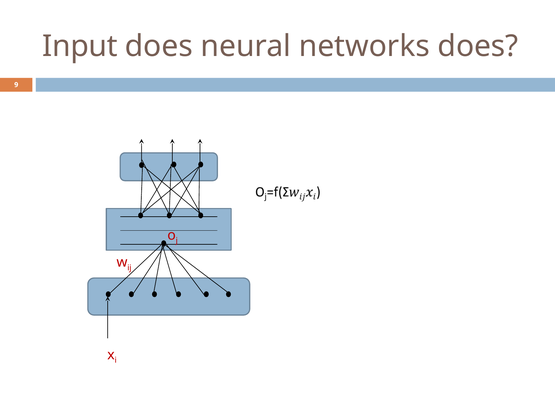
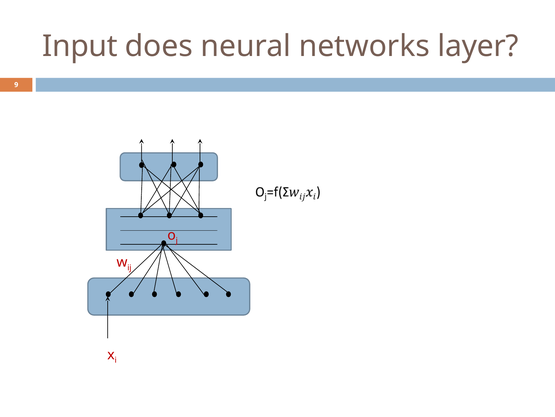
networks does: does -> layer (478, 46)
